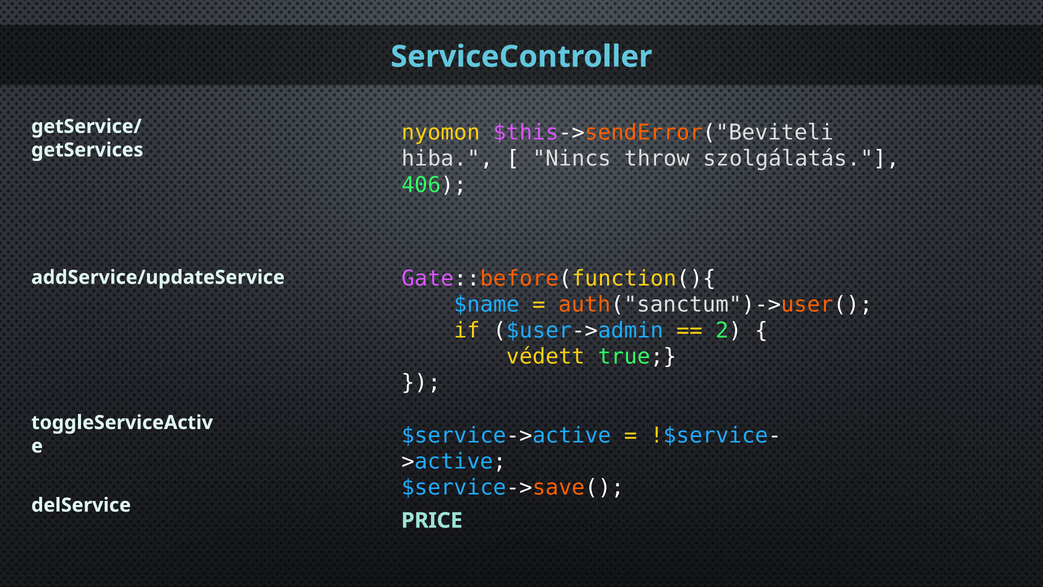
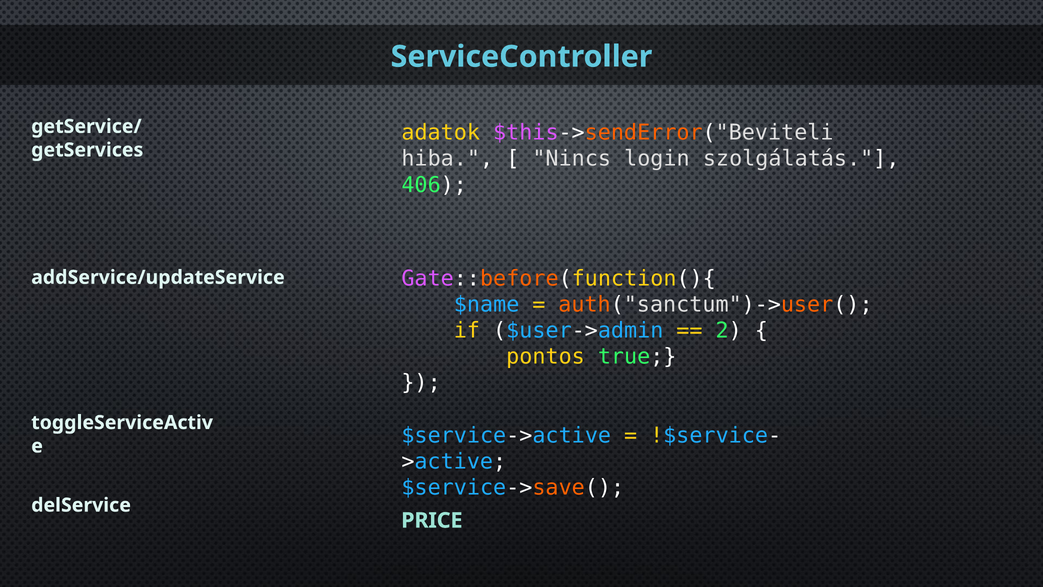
nyomon: nyomon -> adatok (441, 133)
throw: throw -> login (657, 159)
védett: védett -> pontos (546, 356)
